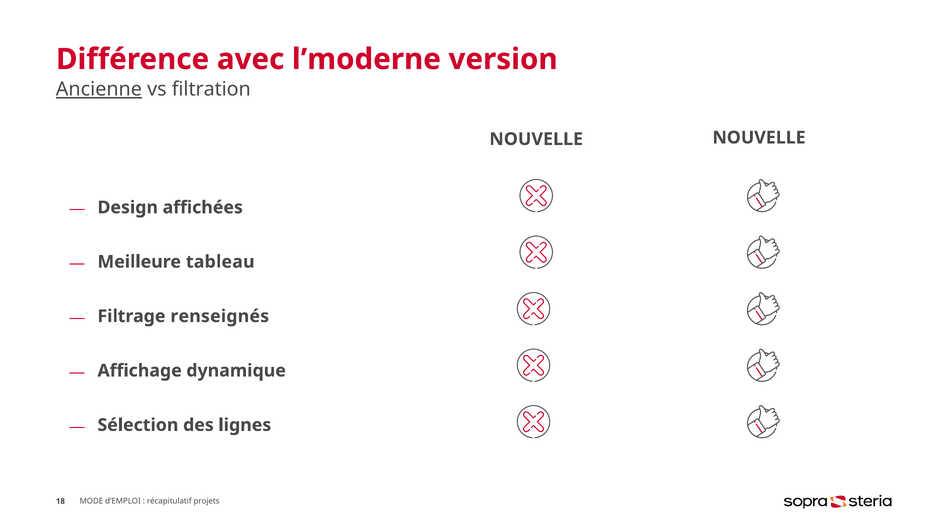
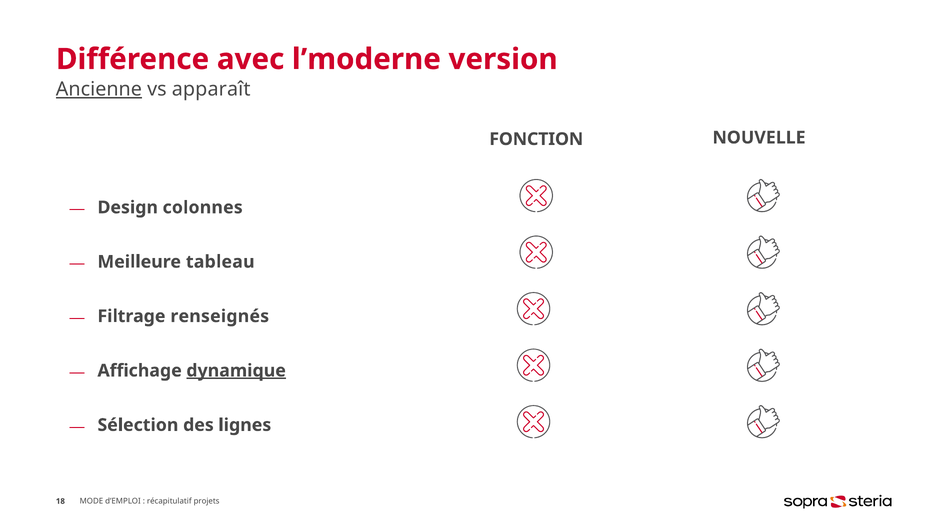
filtration: filtration -> apparaît (211, 89)
NOUVELLE: NOUVELLE -> FONCTION (536, 139)
affichées: affichées -> colonnes (203, 208)
dynamique underline: none -> present (236, 371)
